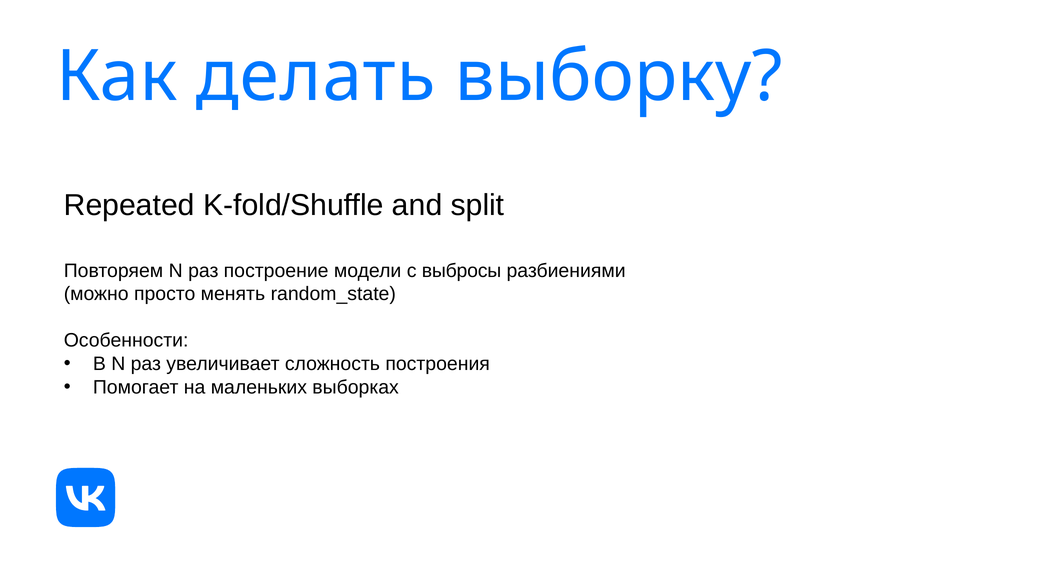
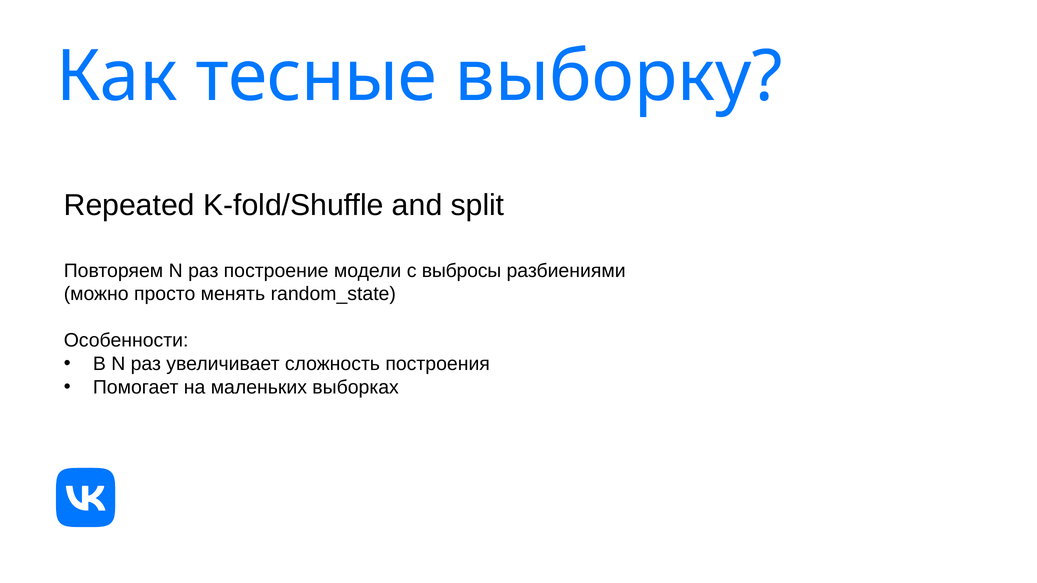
делать: делать -> тесные (316, 77)
